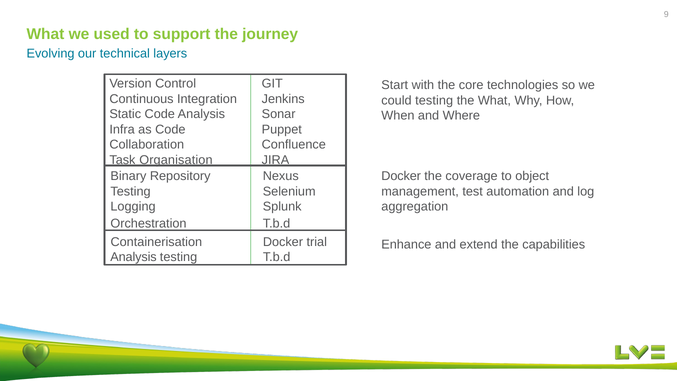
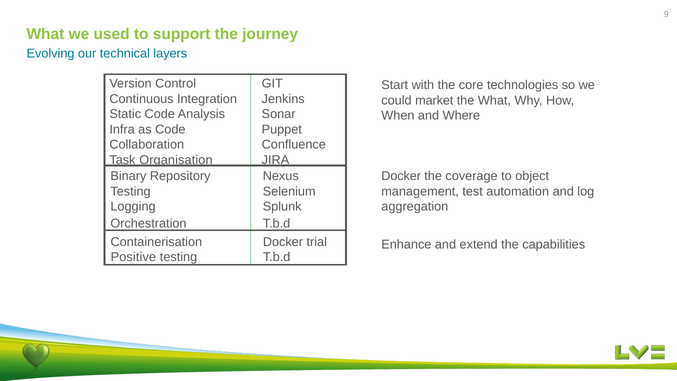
could testing: testing -> market (434, 100)
Analysis: Analysis -> Positive (133, 257)
